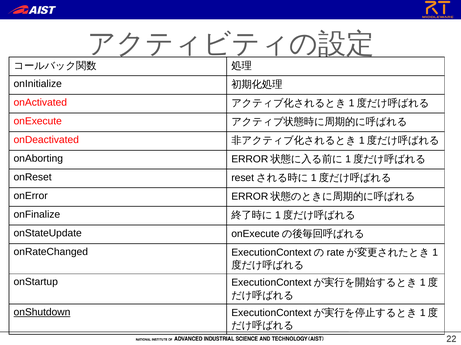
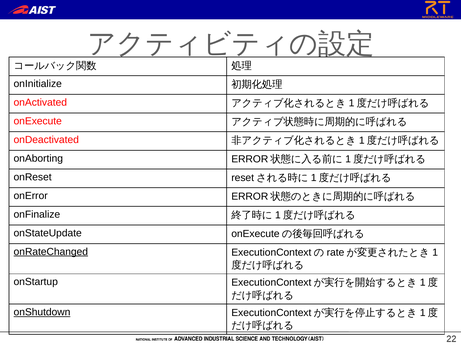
onRateChanged underline: none -> present (51, 252)
